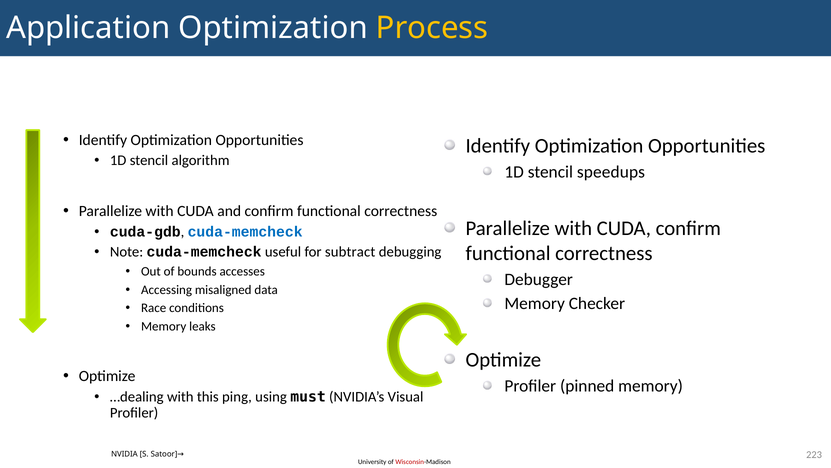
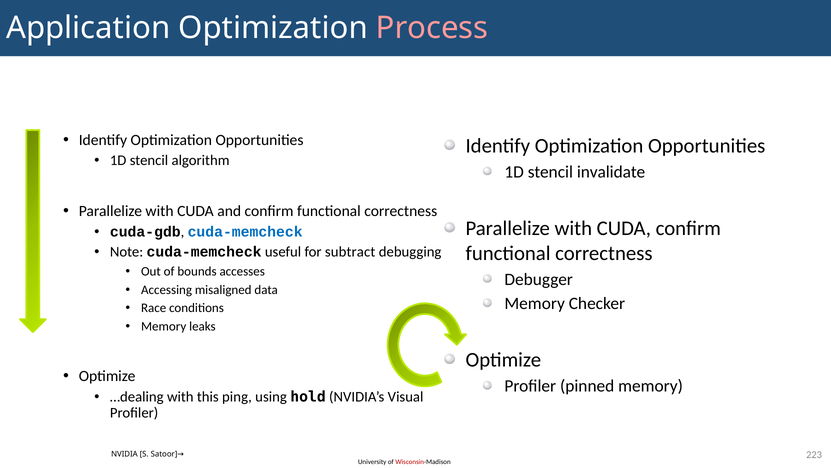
Process colour: yellow -> pink (432, 28)
speedups: speedups -> invalidate (611, 172)
must: must -> hold (308, 396)
